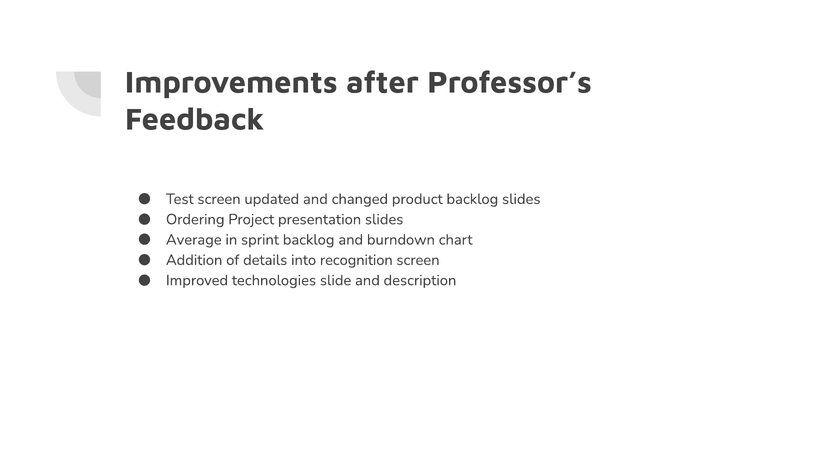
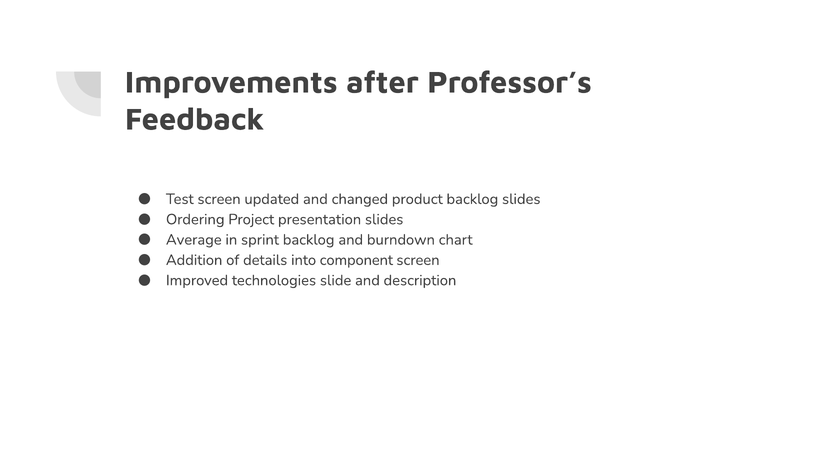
recognition: recognition -> component (356, 260)
